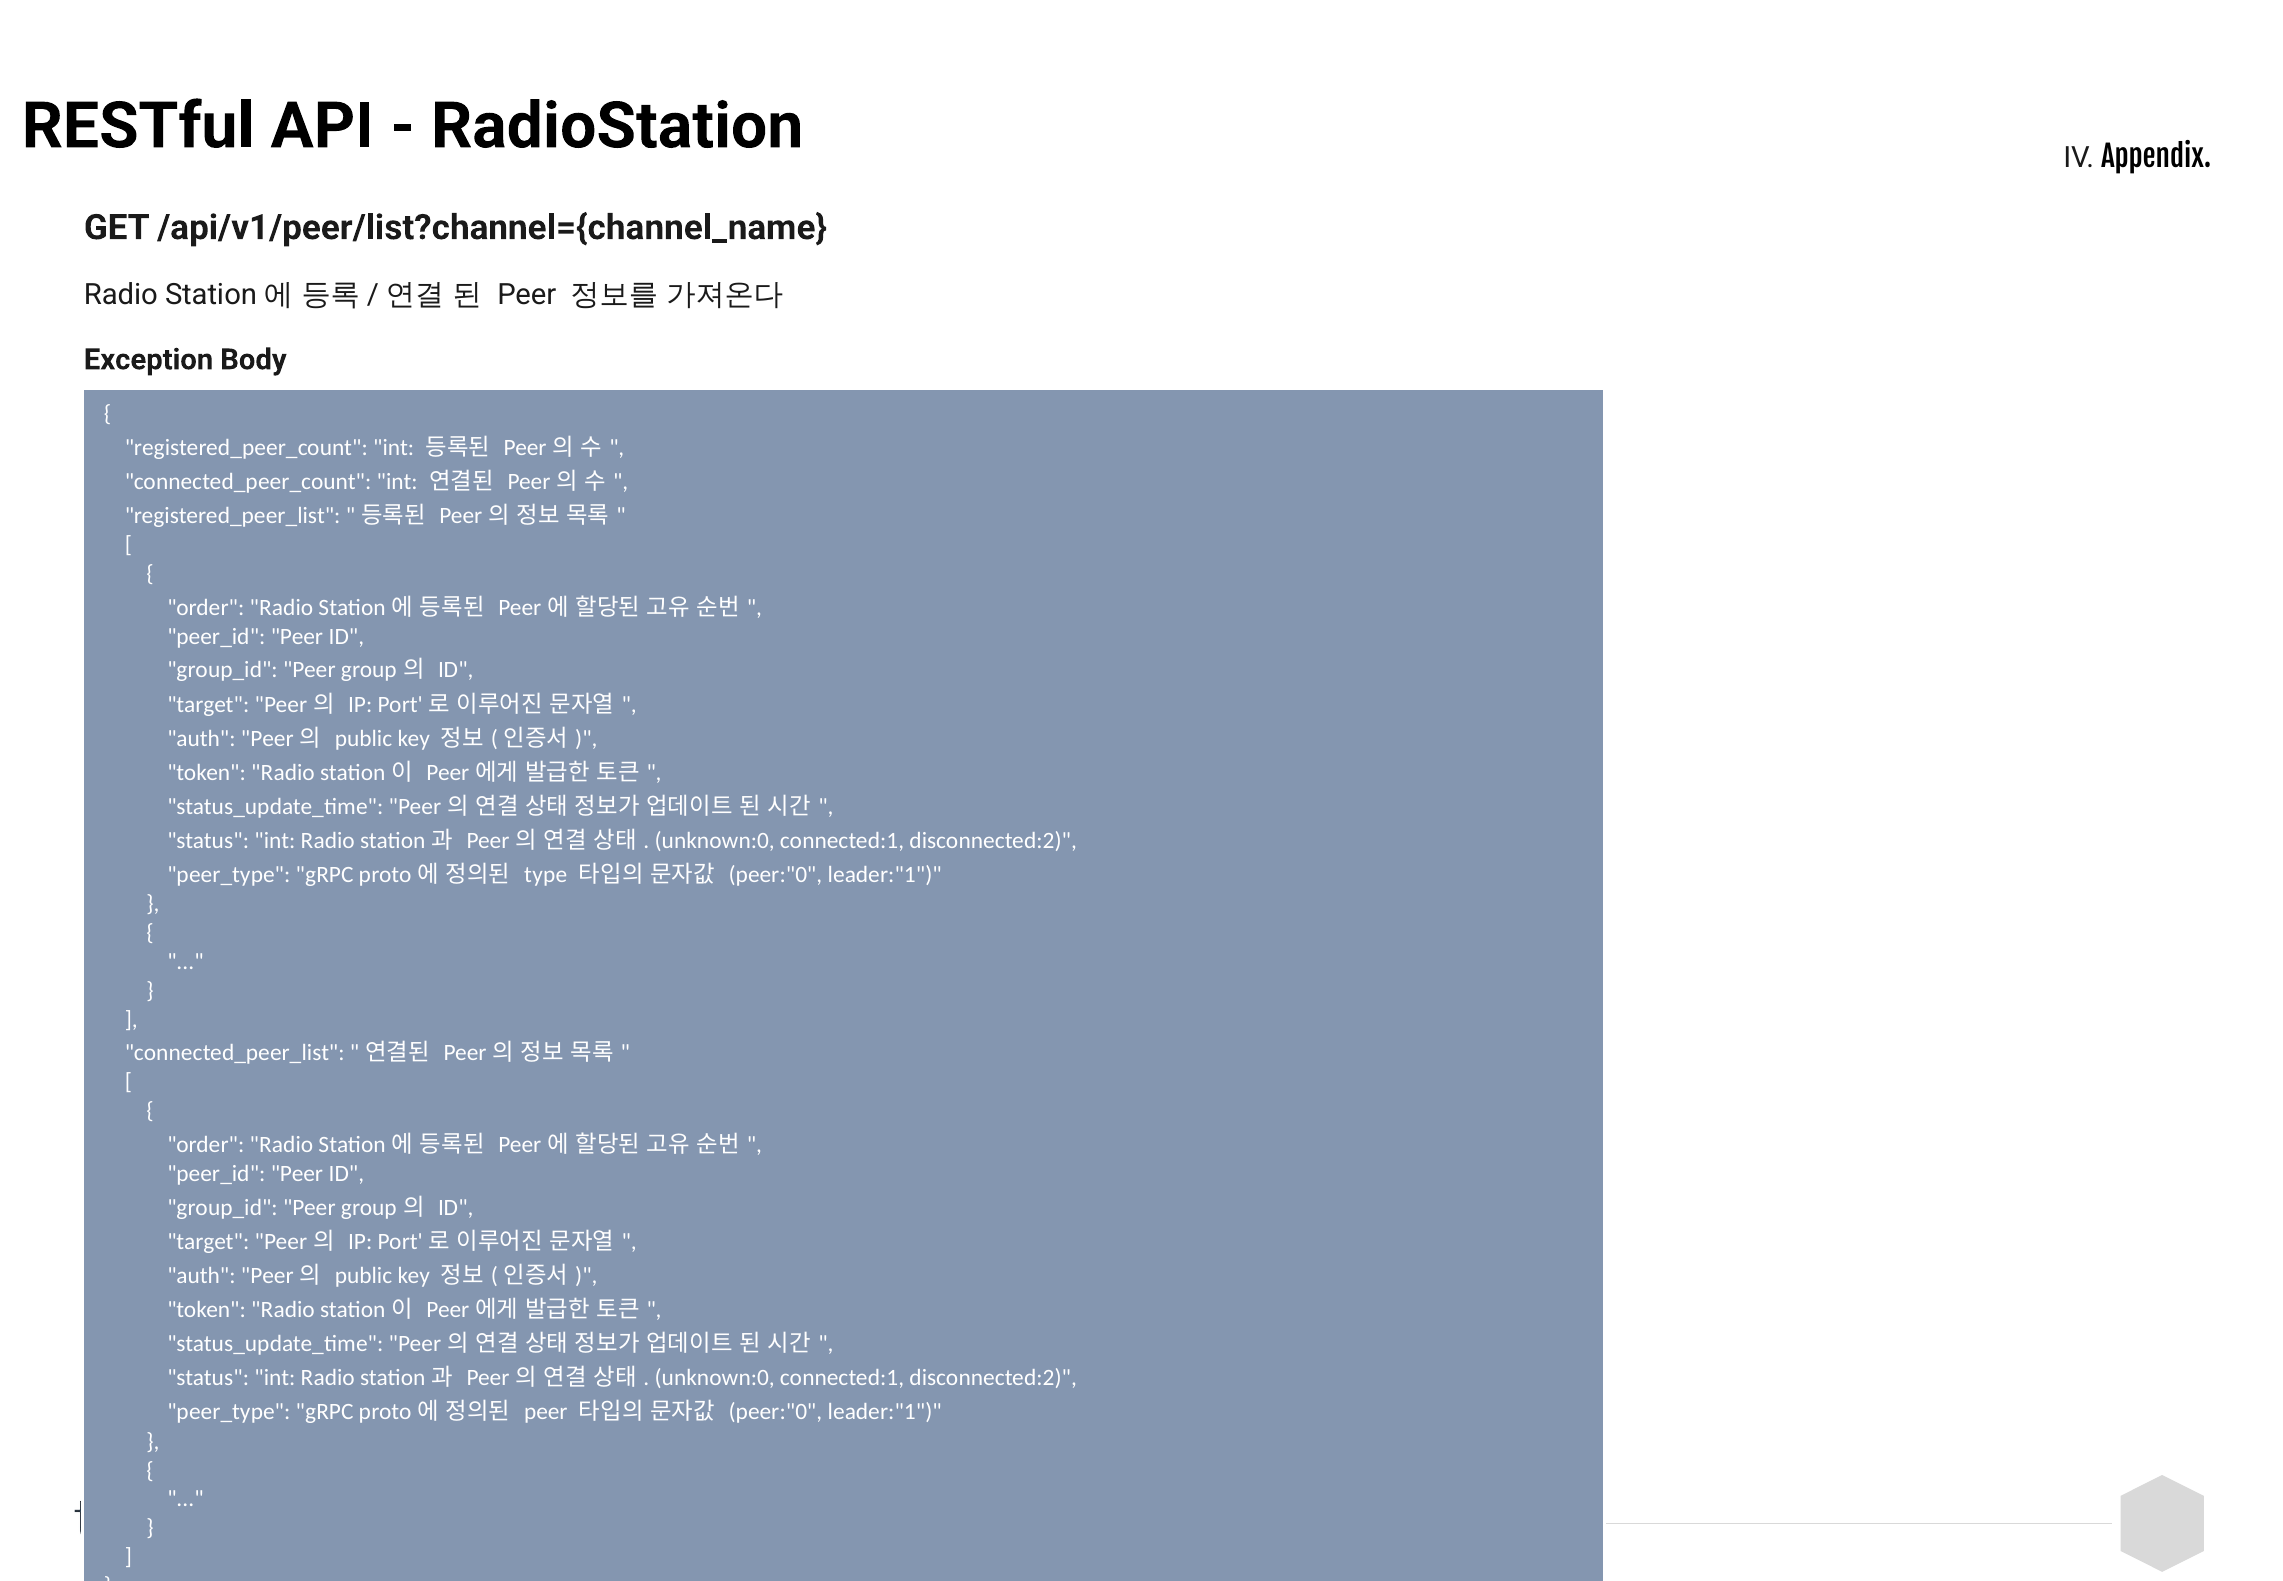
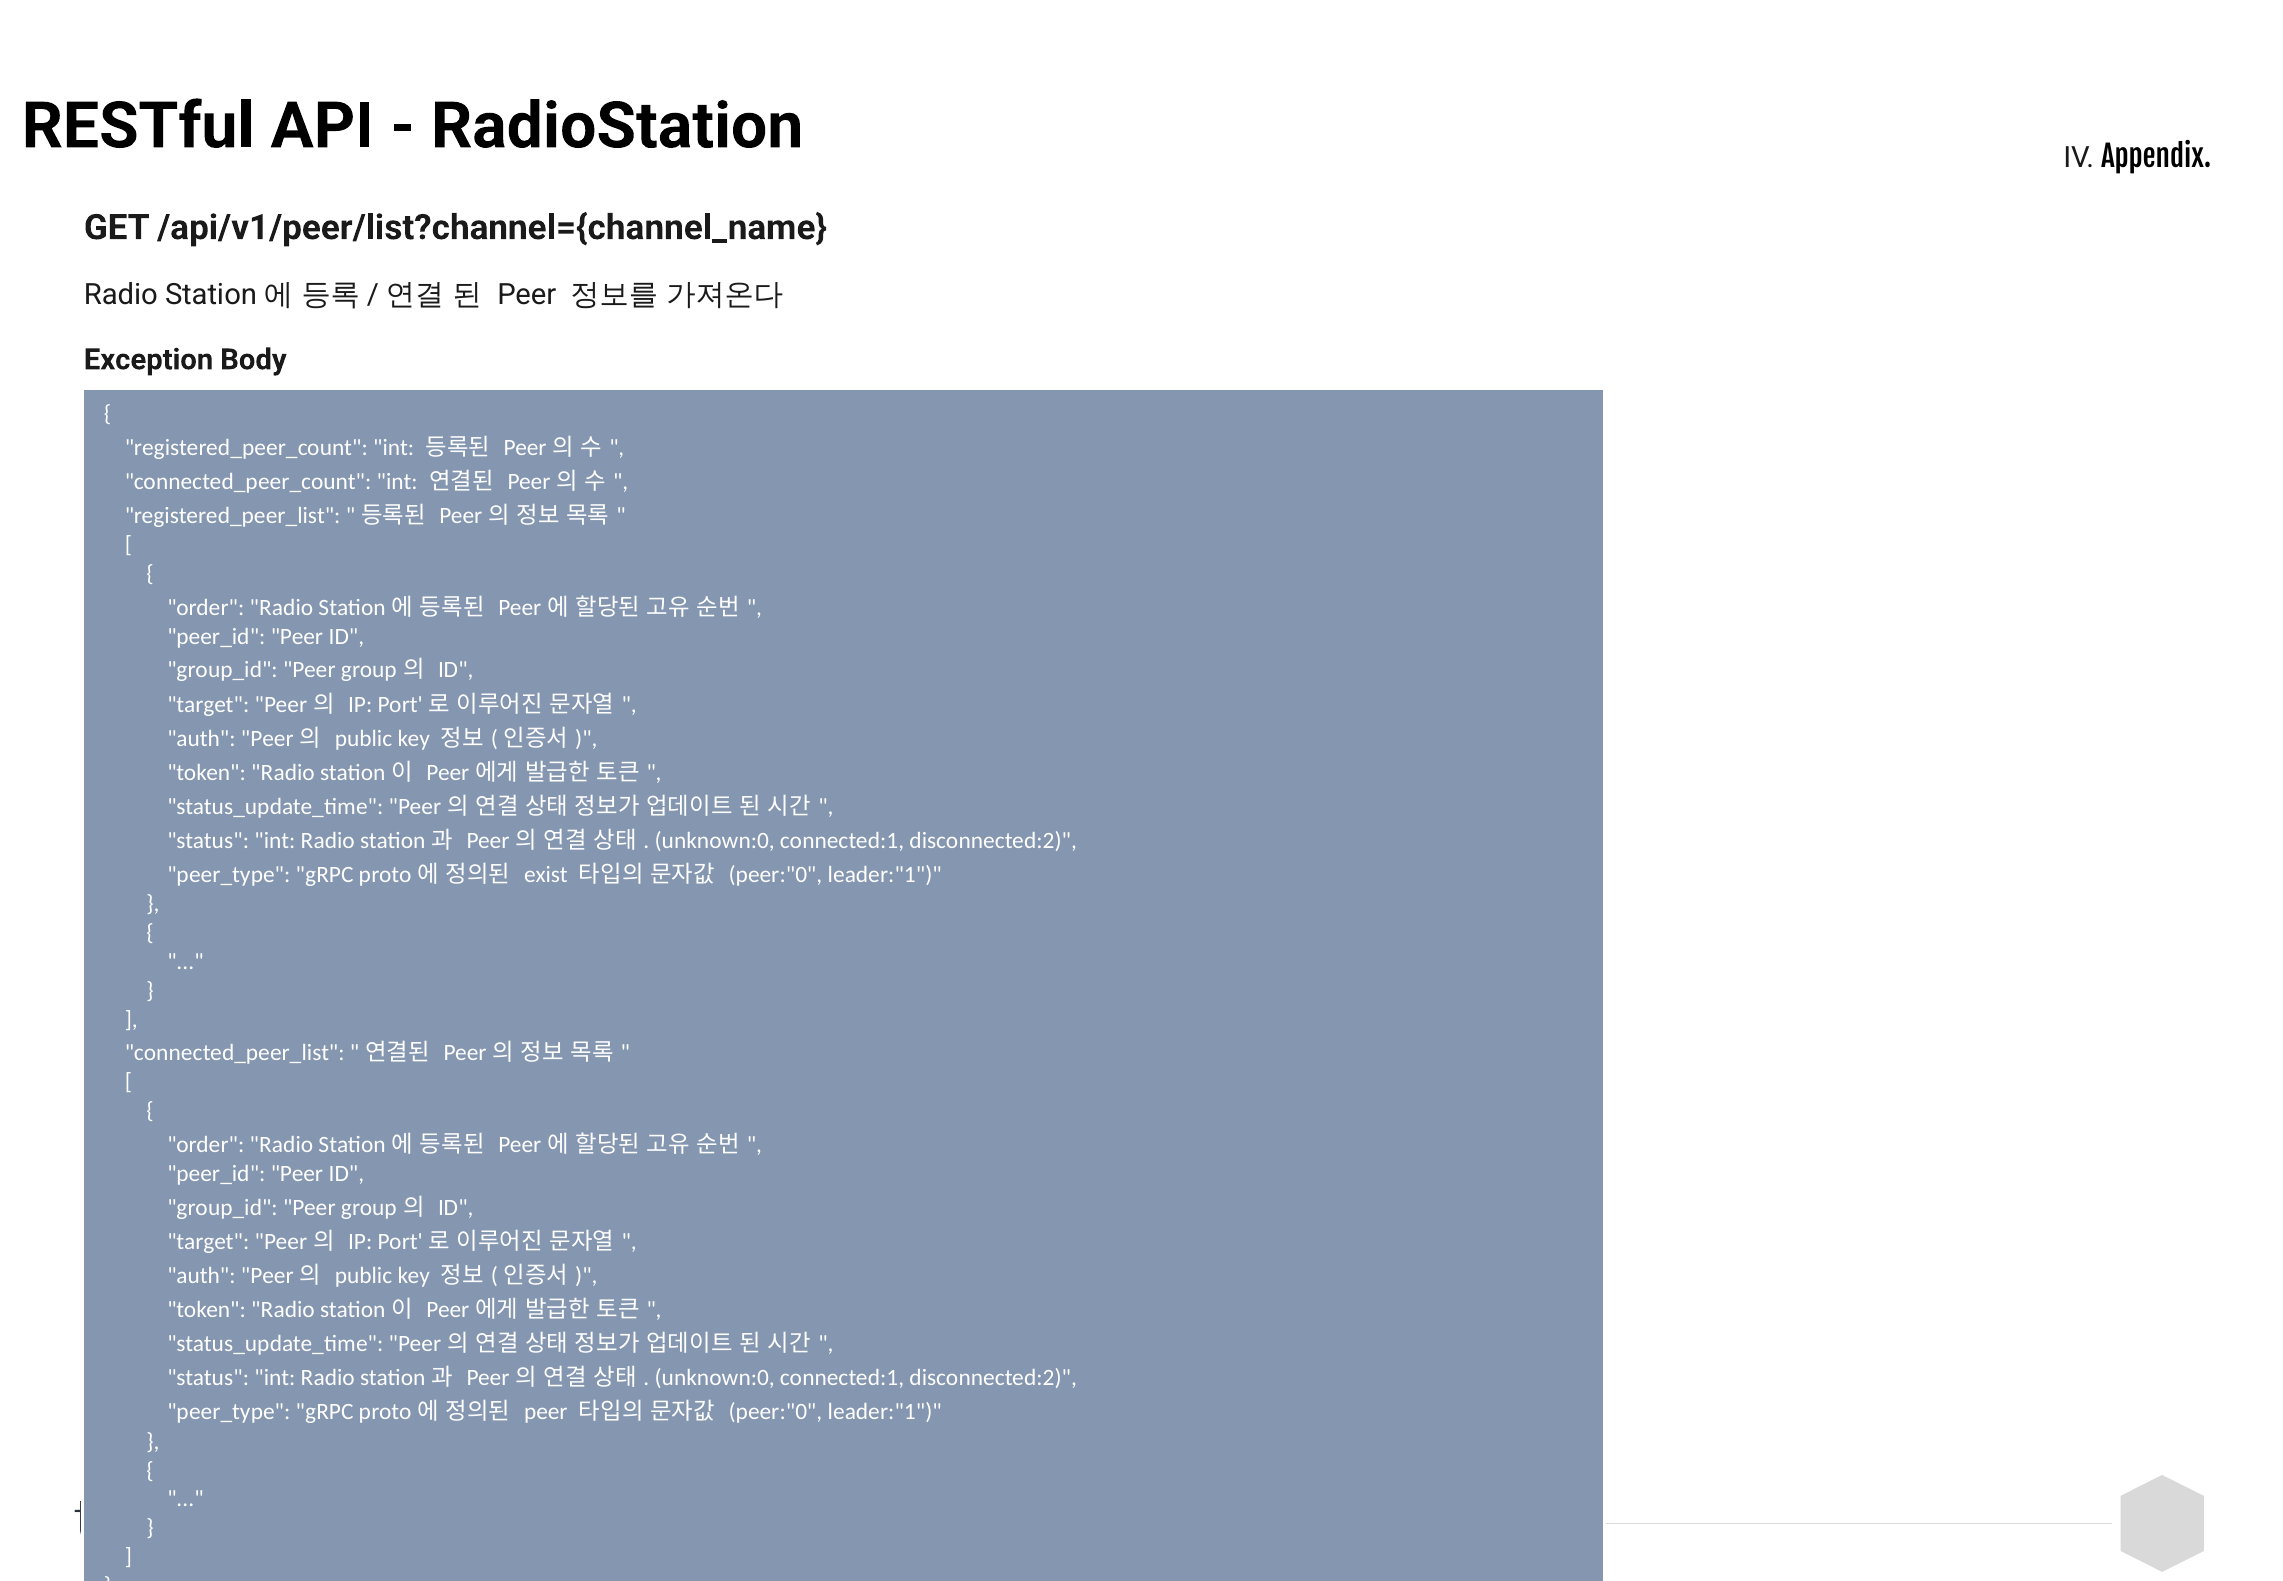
type: type -> exist (546, 875)
